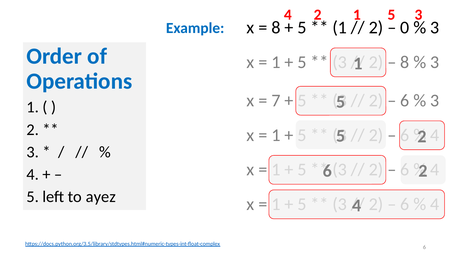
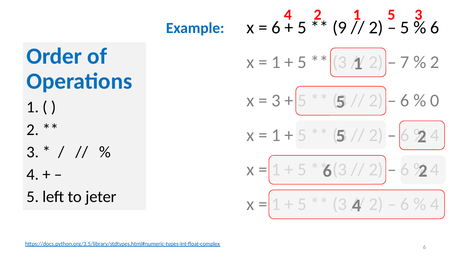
8: 8 -> 6 (276, 28)
1: 1 -> 9 (340, 28)
0: 0 -> 5 (405, 28)
3: 3 -> 6 (435, 28)
8: 8 -> 7 (405, 62)
3: 3 -> 2 (435, 62)
7: 7 -> 3 (276, 101)
3: 3 -> 0 (435, 101)
ayez: ayez -> jeter (101, 197)
